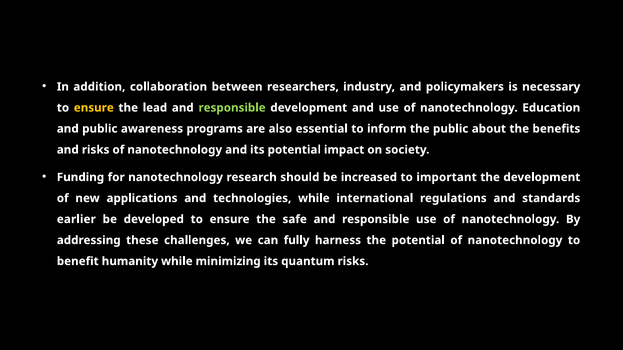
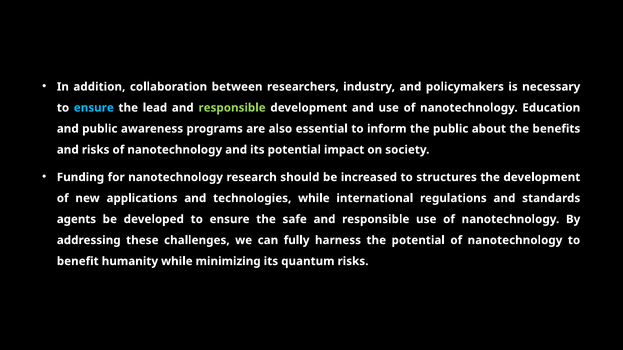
ensure colour: yellow -> light blue (94, 108)
important: important -> structures (447, 177)
earlier: earlier -> agents (76, 220)
